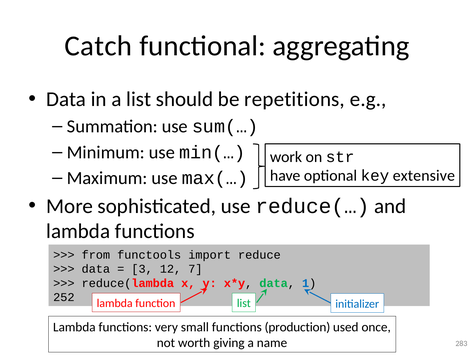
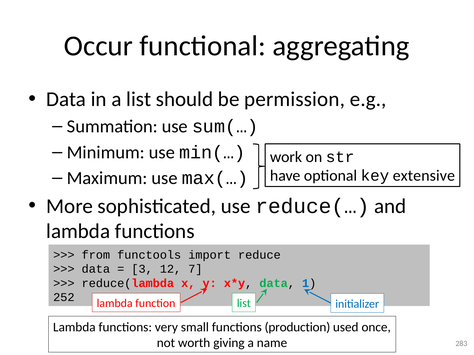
Catch: Catch -> Occur (98, 46)
repetitions: repetitions -> permission (295, 99)
